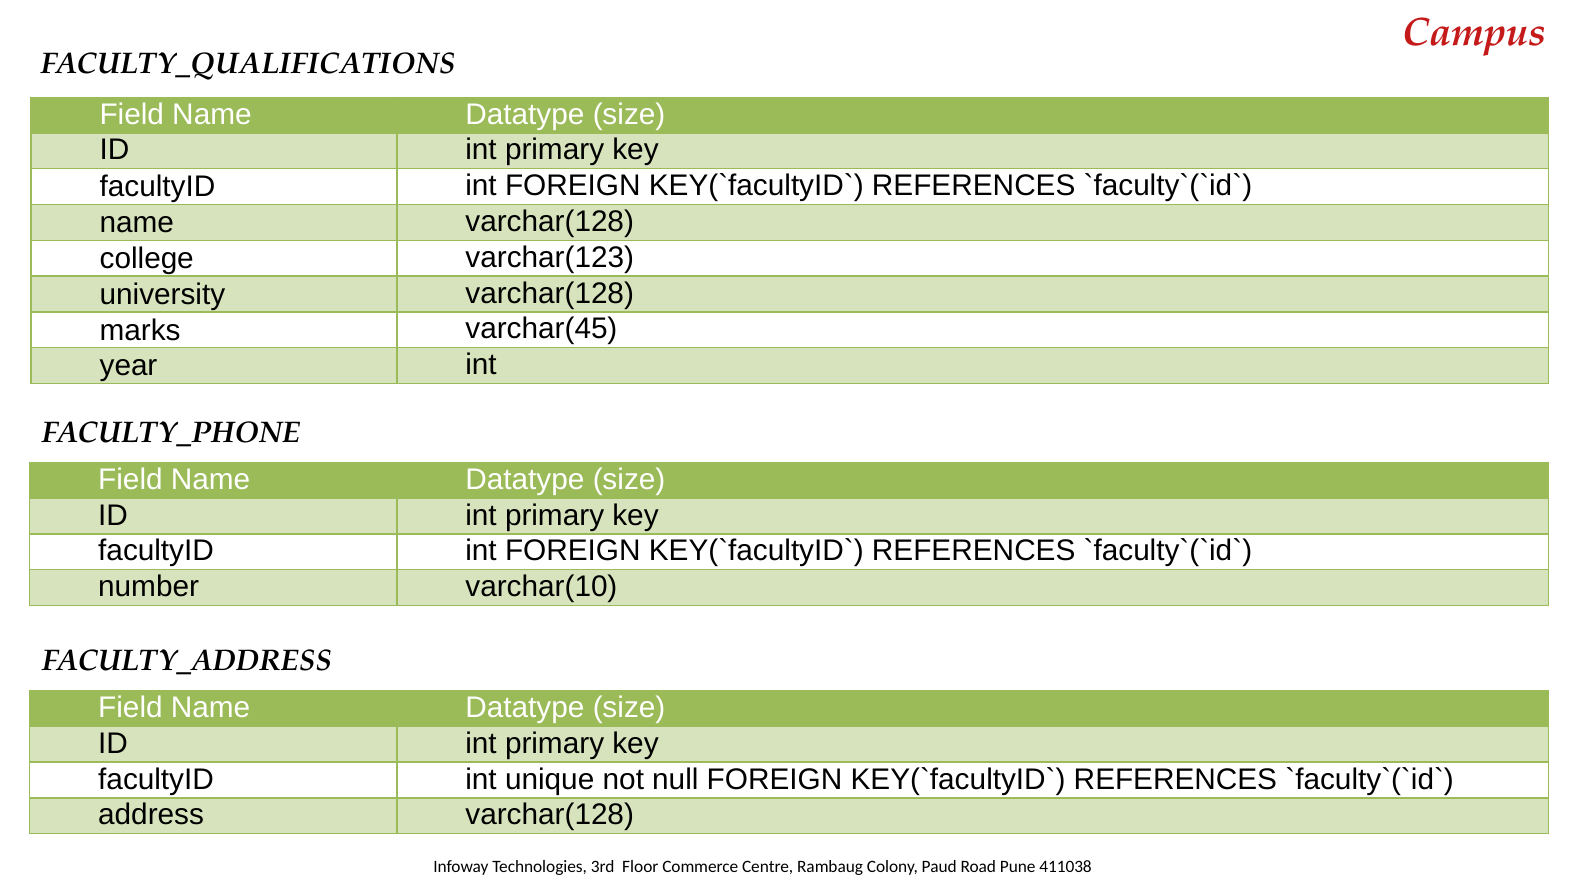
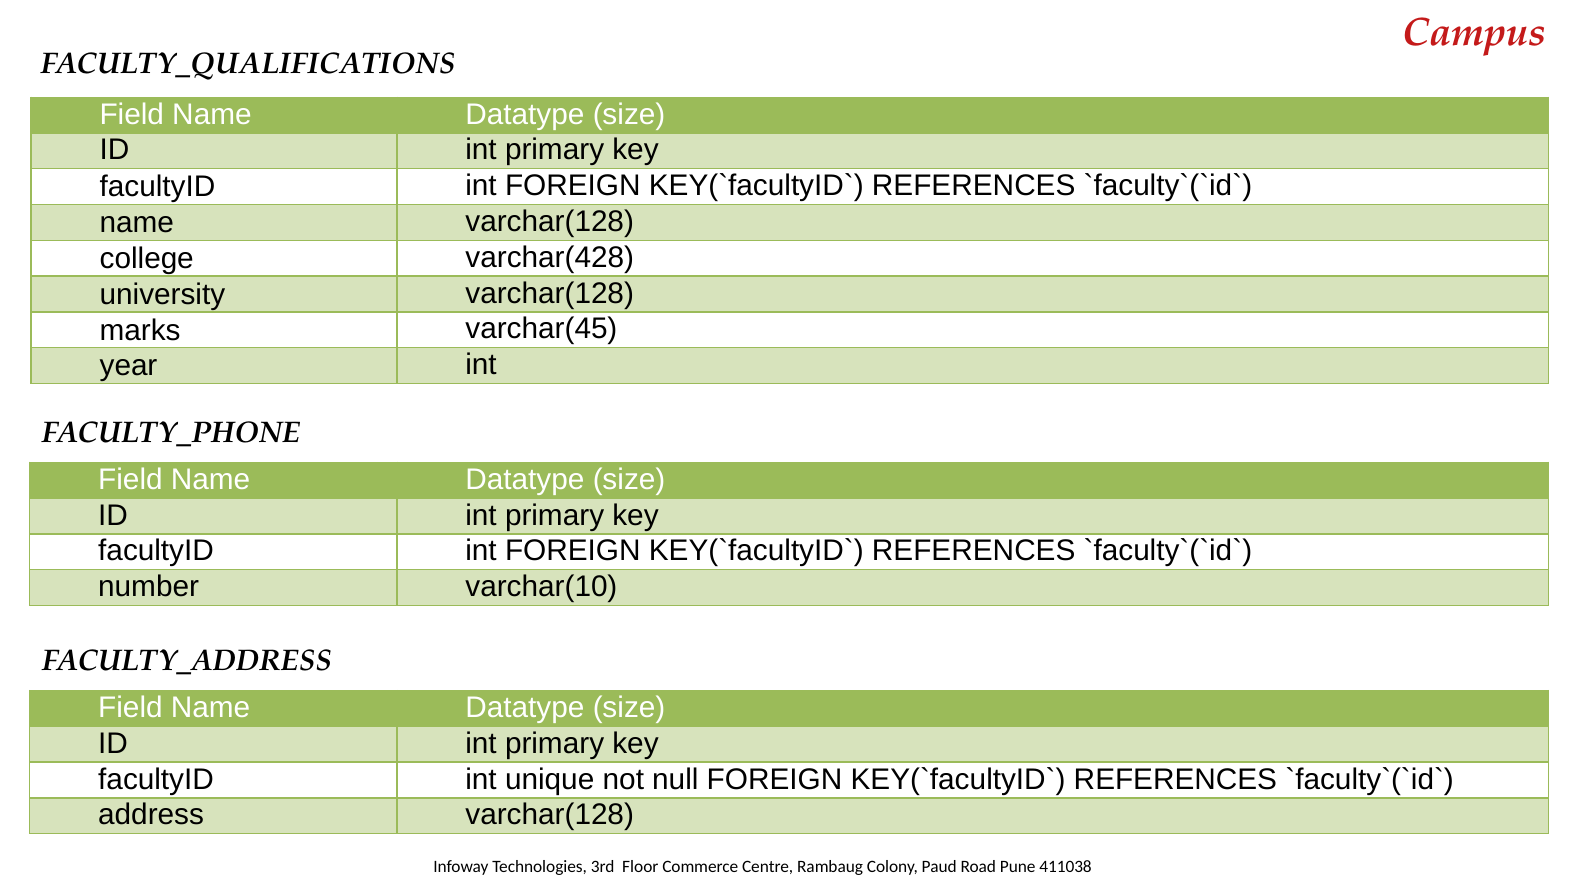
varchar(123: varchar(123 -> varchar(428 (550, 258)
